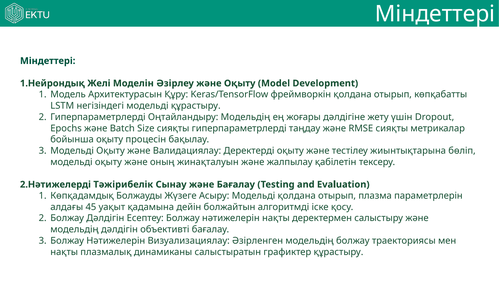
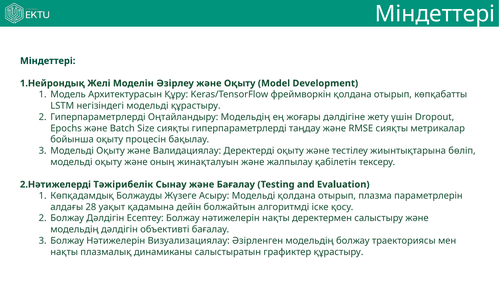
45: 45 -> 28 (91, 207)
